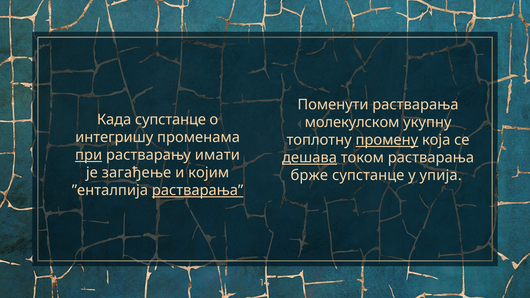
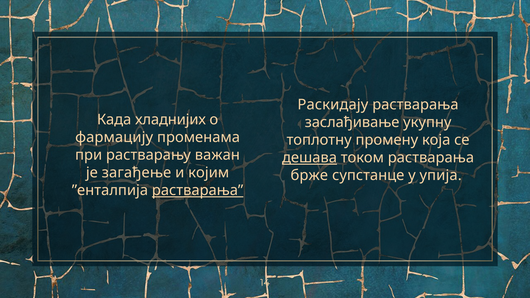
Поменути: Поменути -> Раскидају (333, 105)
Када супстанце: супстанце -> хладнијих (170, 120)
молекулском: молекулском -> заслађивање (352, 122)
интегришу: интегришу -> фармацију (114, 137)
промену underline: present -> none (387, 140)
при underline: present -> none (89, 155)
имати: имати -> важан (217, 155)
